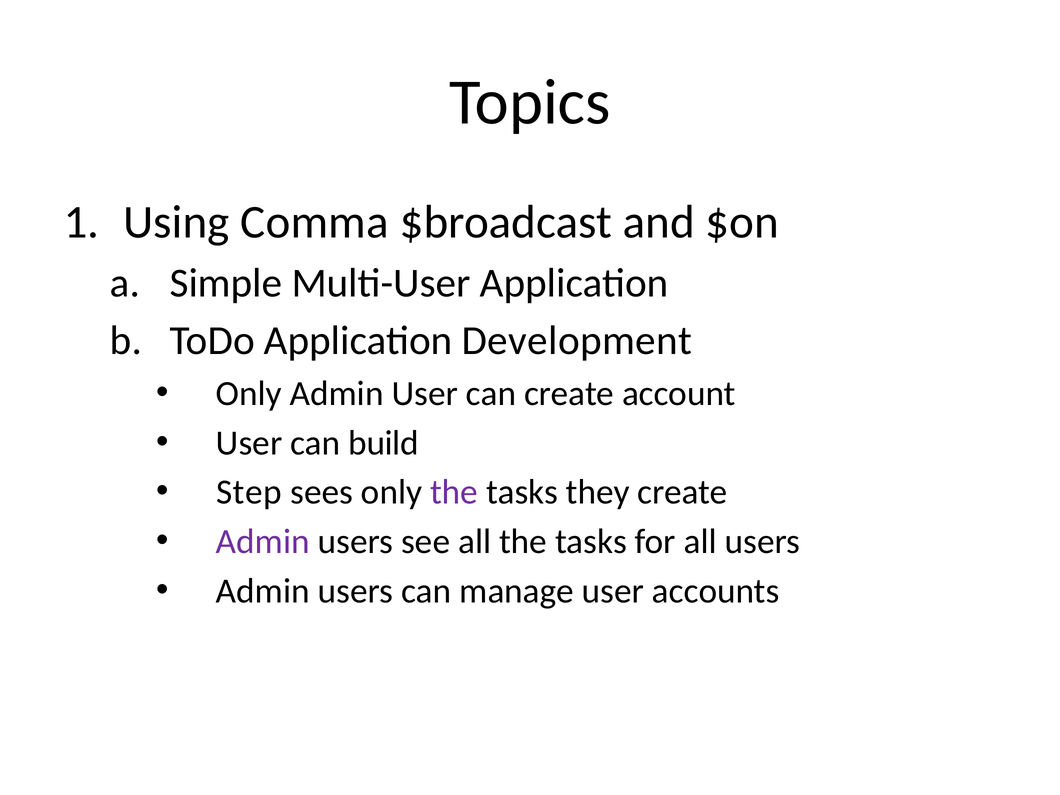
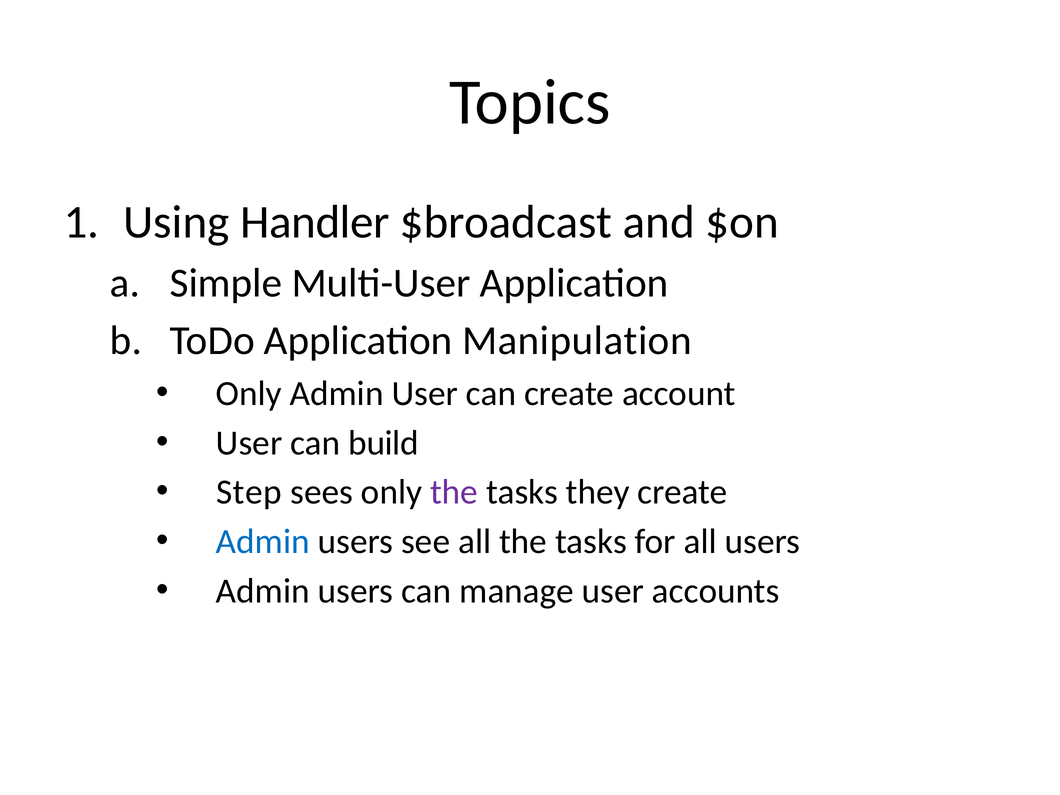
Comma: Comma -> Handler (315, 222)
Development: Development -> Manipulation (577, 341)
Admin colour: purple -> blue (263, 542)
